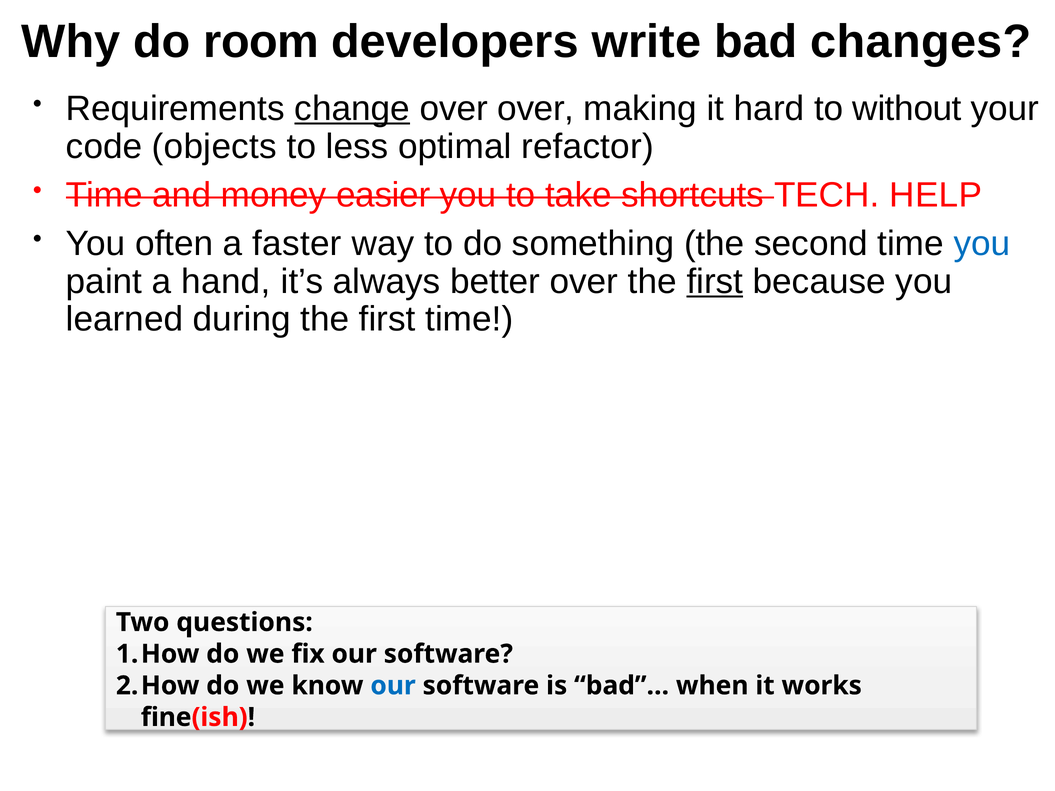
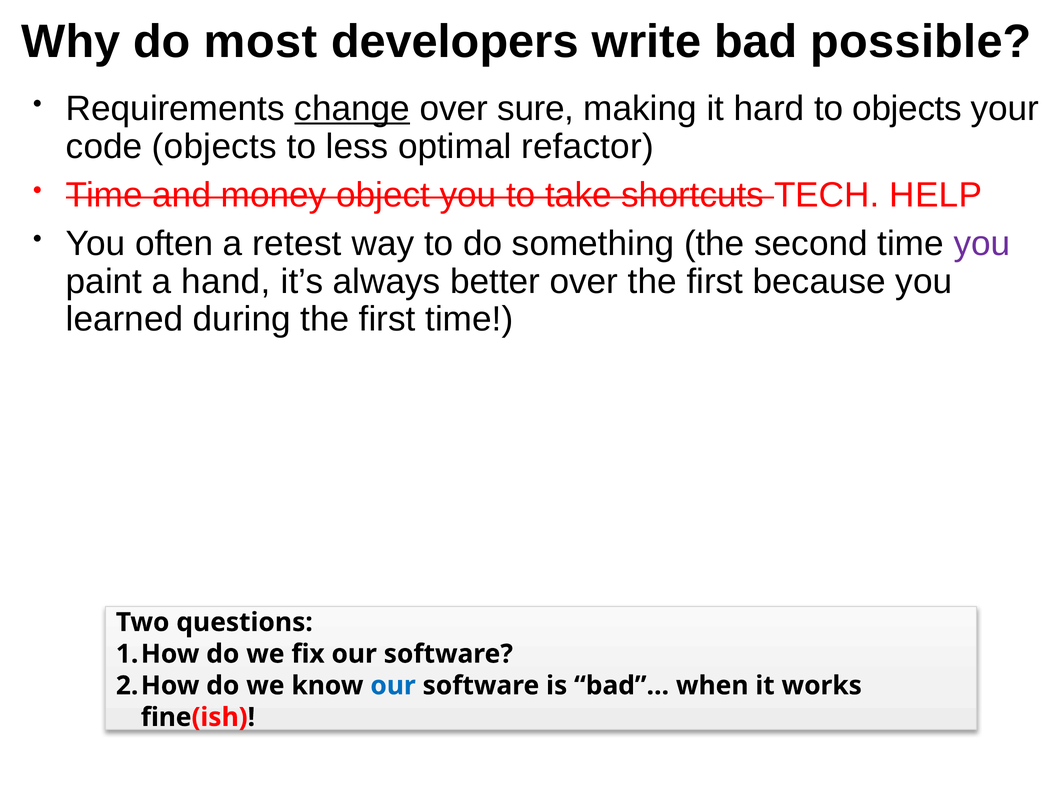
room: room -> most (261, 42)
changes: changes -> possible (921, 42)
over over: over -> sure (536, 109)
to without: without -> objects (907, 109)
easier: easier -> object (383, 195)
faster: faster -> retest (297, 244)
you colour: blue -> purple (982, 244)
first underline: present -> none (715, 282)
